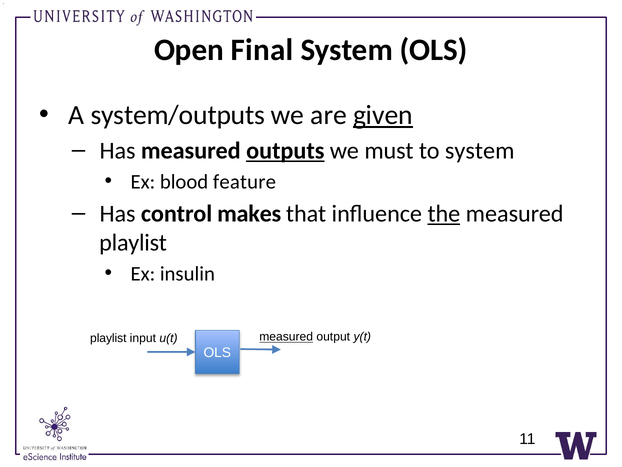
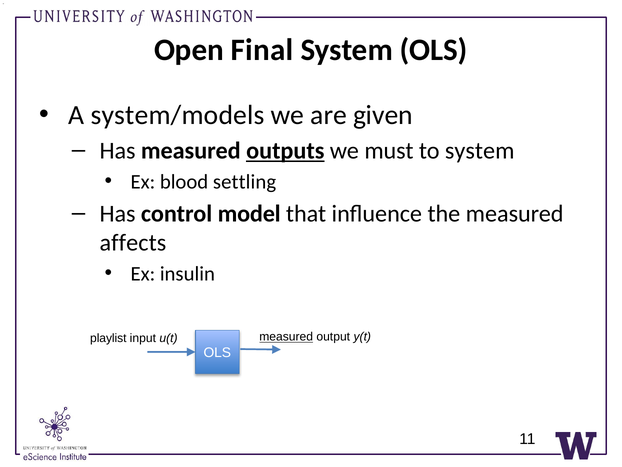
system/outputs: system/outputs -> system/models (178, 115)
given underline: present -> none (383, 115)
feature: feature -> settling (245, 182)
makes: makes -> model (249, 214)
the underline: present -> none (444, 214)
playlist: playlist -> affects (133, 243)
